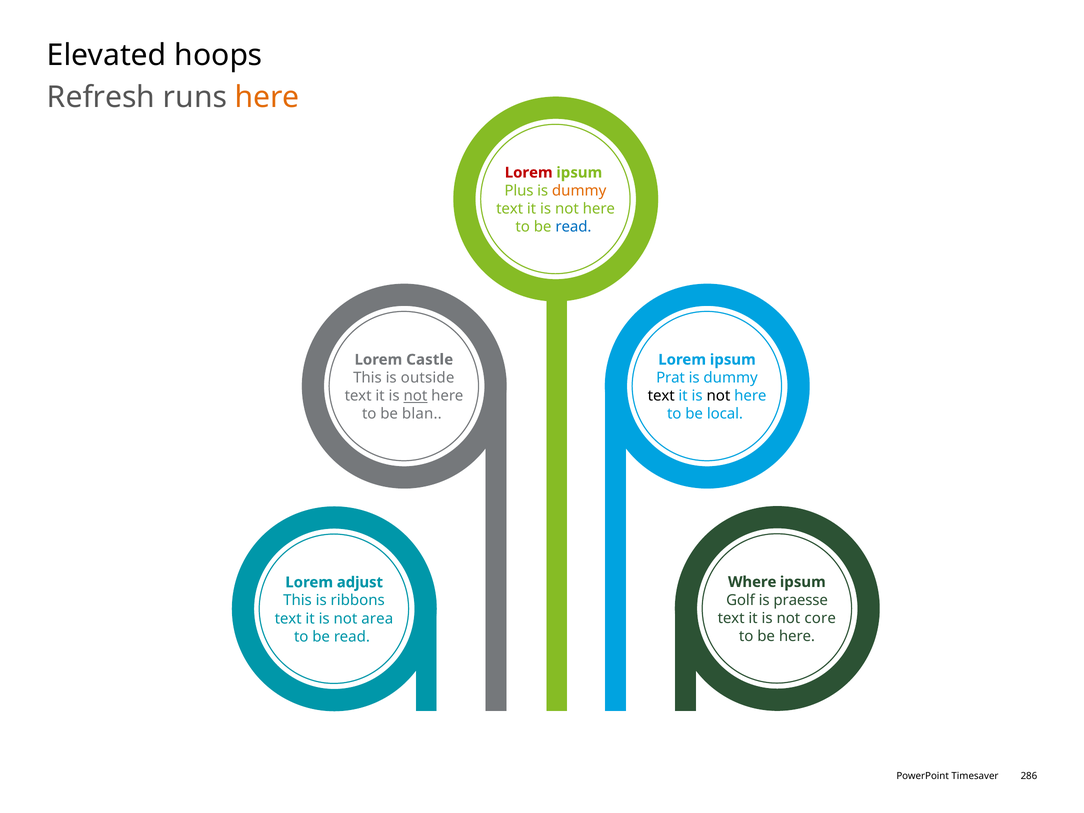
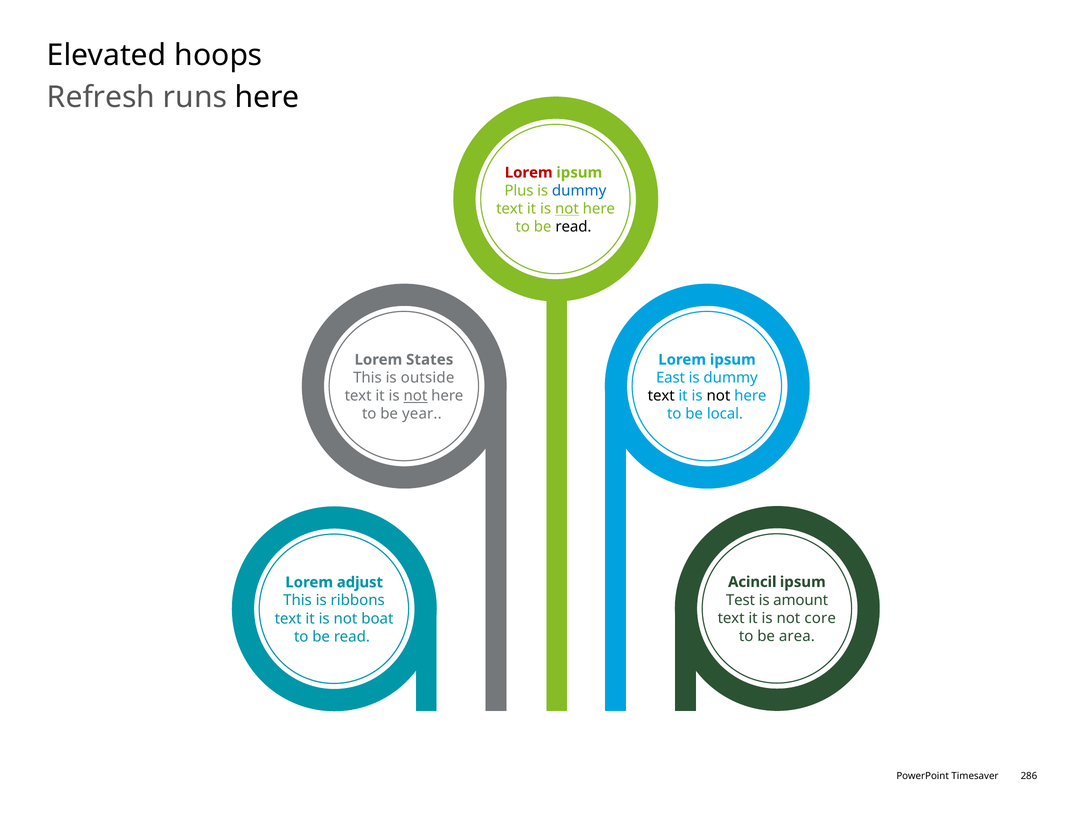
here colour: orange -> black (267, 97)
dummy colour: orange -> blue (579, 191)
not underline: none -> present (567, 209)
read colour: blue -> black (573, 227)
Castle: Castle -> States (430, 360)
Prat: Prat -> East (671, 378)
blan: blan -> year (422, 414)
Where: Where -> Acincil (752, 582)
Golf: Golf -> Test (741, 600)
praesse: praesse -> amount (801, 600)
area: area -> boat (377, 619)
be here: here -> area (797, 636)
